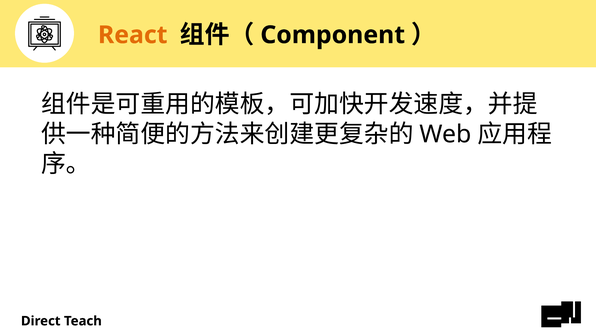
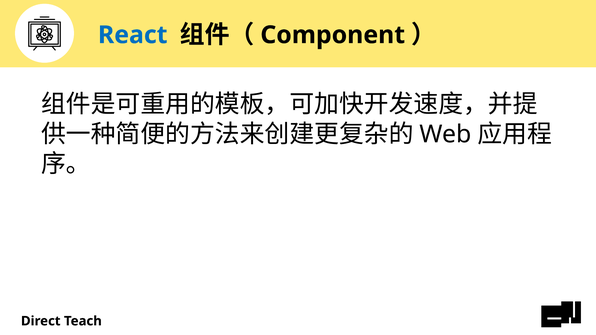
React colour: orange -> blue (133, 35)
